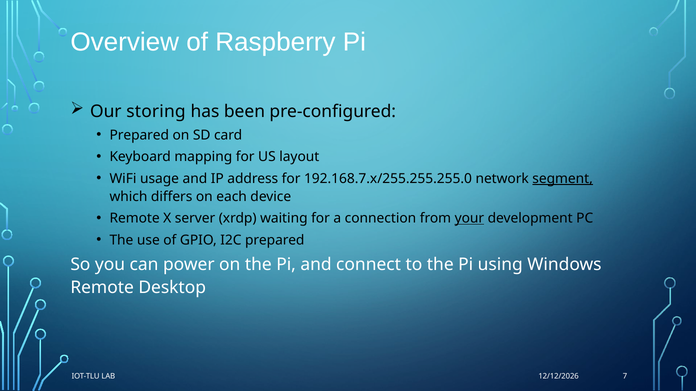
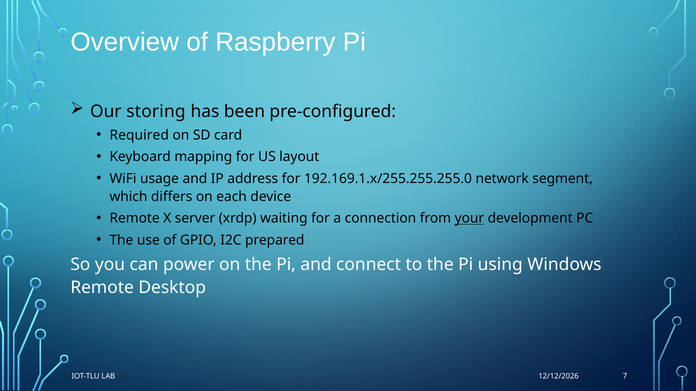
Prepared: Prepared -> Required (139, 135)
192.168.7.x/255.255.255.0: 192.168.7.x/255.255.255.0 -> 192.169.1.x/255.255.255.0 (388, 179)
segment underline: present -> none (563, 179)
